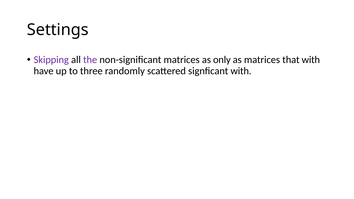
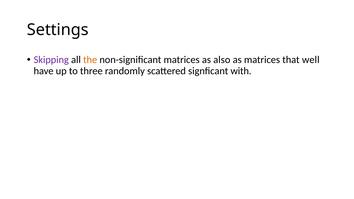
the colour: purple -> orange (90, 60)
only: only -> also (222, 60)
that with: with -> well (311, 60)
